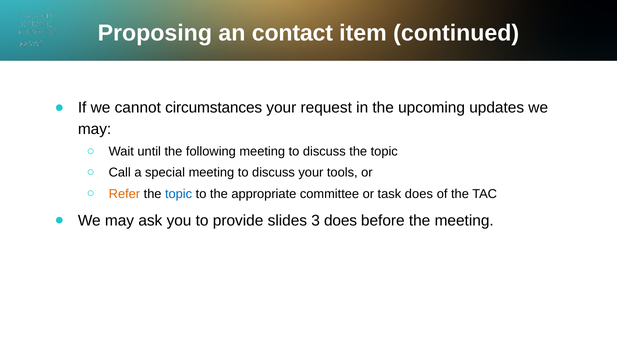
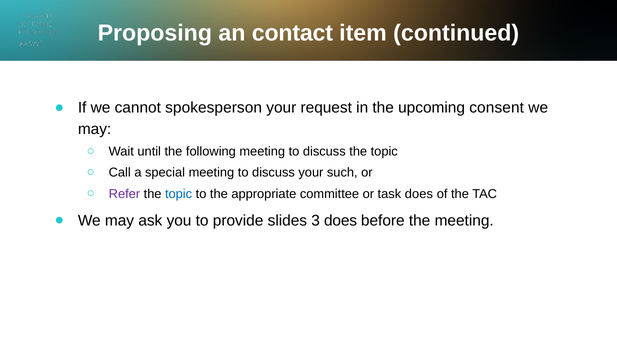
circumstances: circumstances -> spokesperson (214, 108)
updates: updates -> consent (497, 108)
tools: tools -> such (342, 173)
Refer colour: orange -> purple (124, 194)
